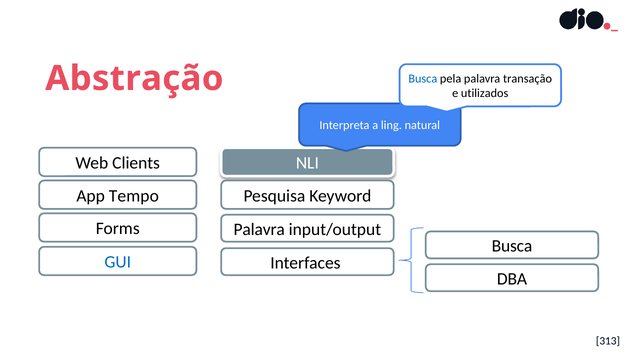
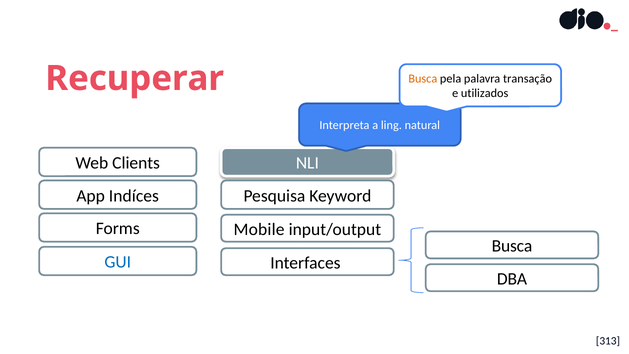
Abstração: Abstração -> Recuperar (135, 78)
Busca colour: blue -> orange (423, 79)
Tempo: Tempo -> Indíces (134, 196)
Palavra: Palavra -> Mobile (259, 229)
